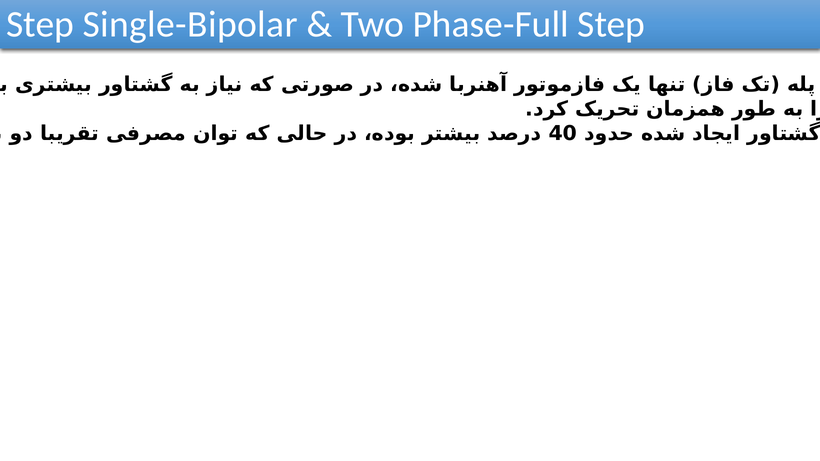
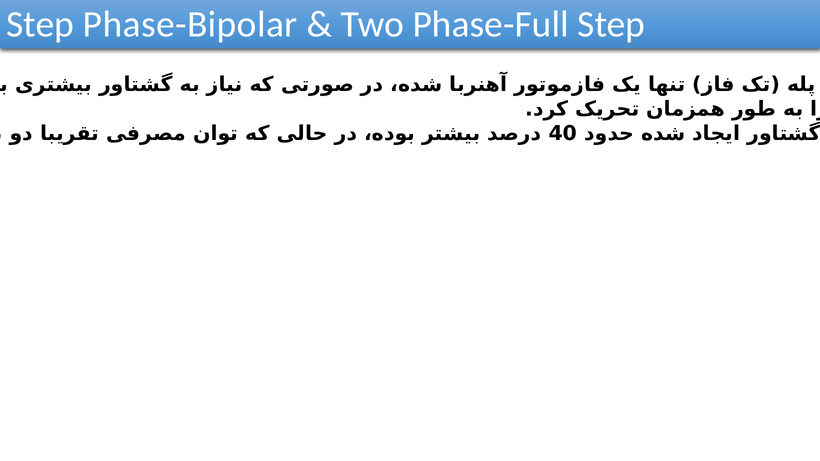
Single-Bipolar: Single-Bipolar -> Phase-Bipolar (190, 24)
